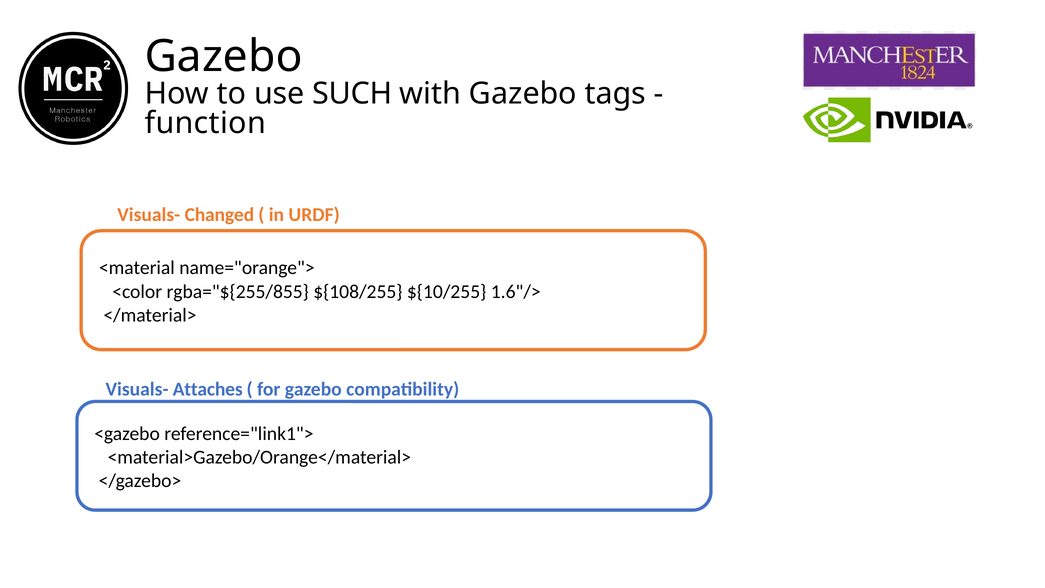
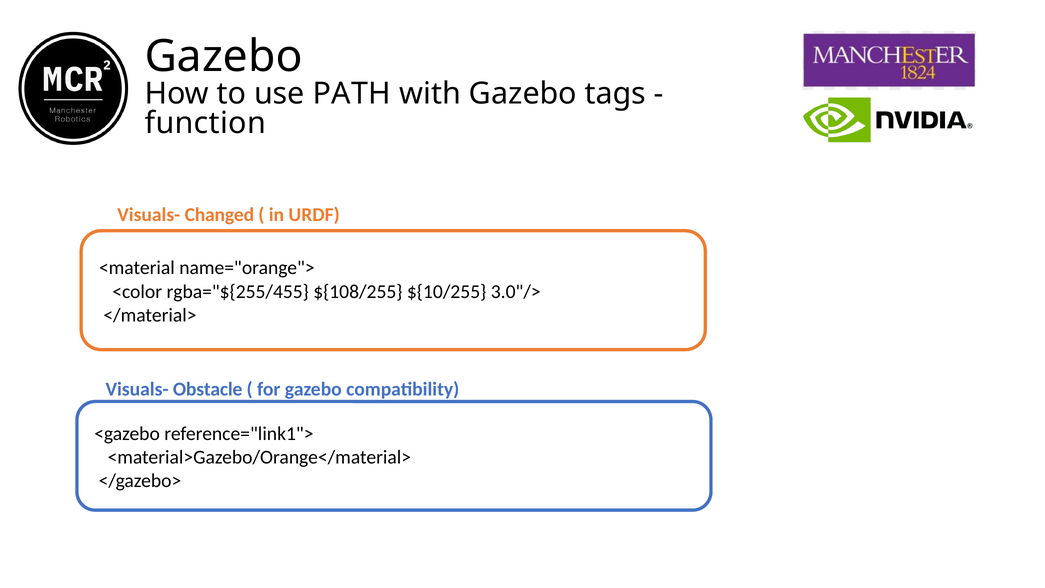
SUCH: SUCH -> PATH (352, 94)
rgba="${255/855: rgba="${255/855 -> rgba="${255/455 (238, 291)
1.6"/>: 1.6"/> -> 3.0"/> (516, 291)
Attaches: Attaches -> Obstacle (208, 389)
